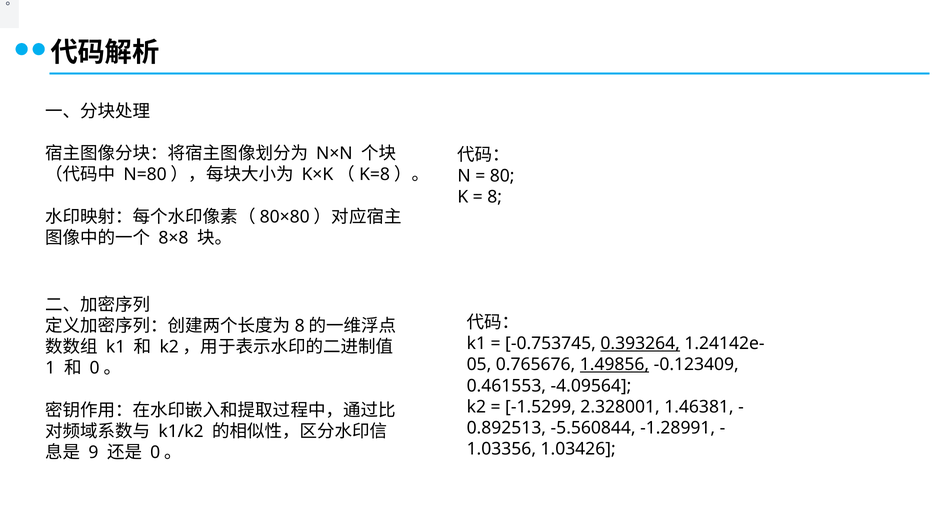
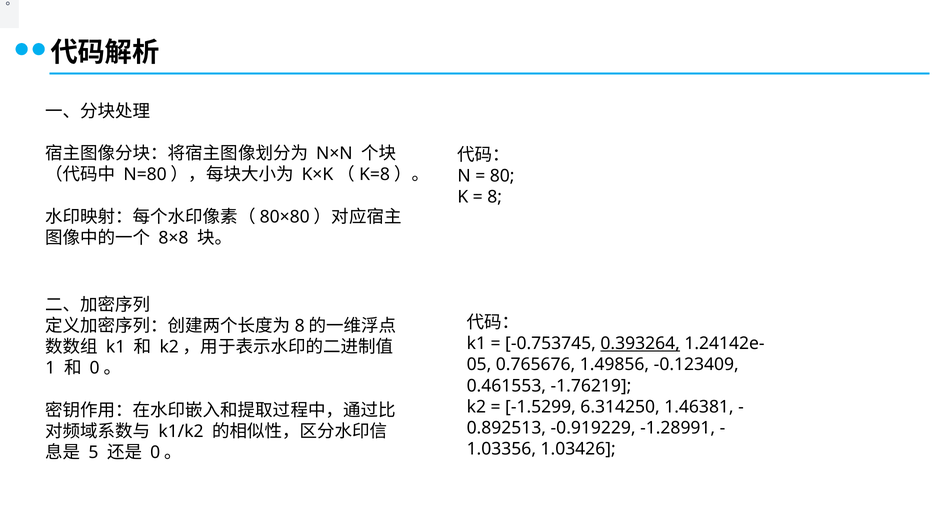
1.49856 underline: present -> none (614, 364)
-4.09564: -4.09564 -> -1.76219 (591, 385)
2.328001: 2.328001 -> 6.314250 (620, 406)
-5.560844: -5.560844 -> -0.919229 (593, 427)
9: 9 -> 5 (93, 452)
